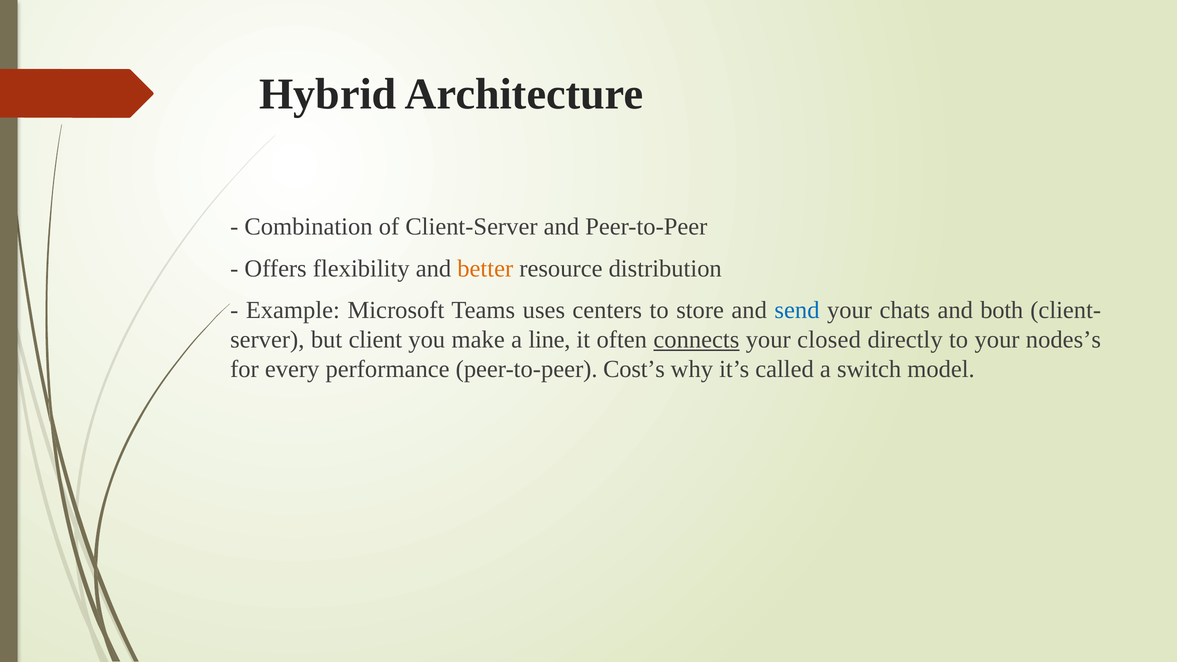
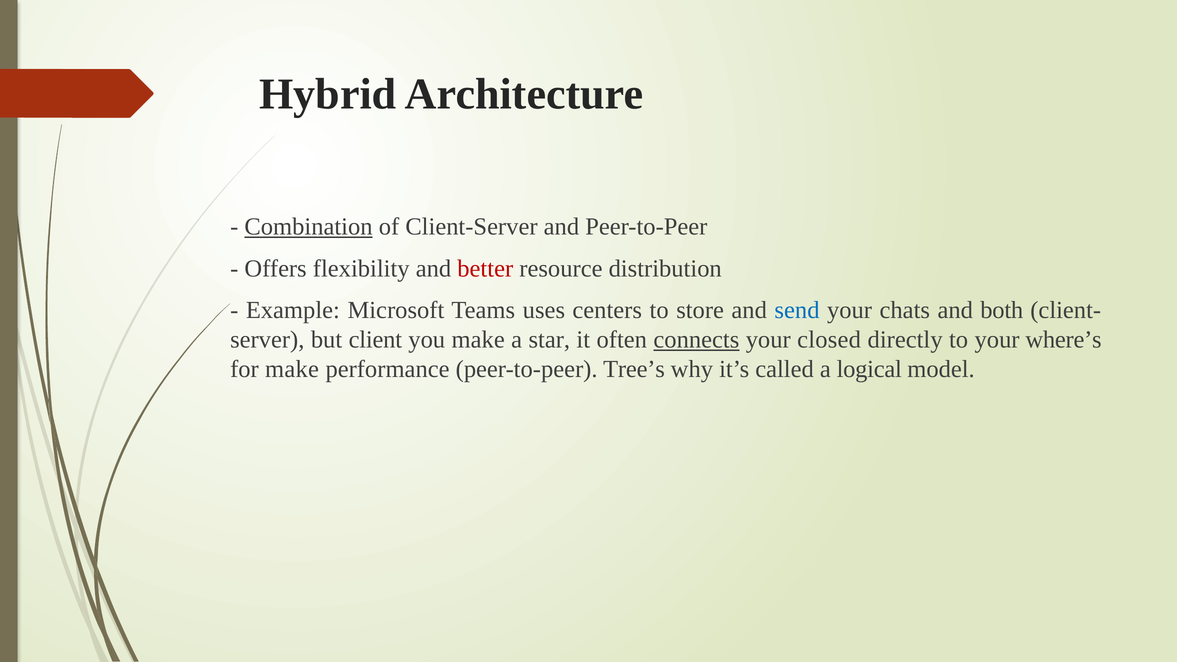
Combination underline: none -> present (309, 227)
better colour: orange -> red (485, 269)
line: line -> star (549, 340)
nodes’s: nodes’s -> where’s (1064, 340)
for every: every -> make (292, 369)
Cost’s: Cost’s -> Tree’s (634, 369)
switch: switch -> logical (869, 369)
